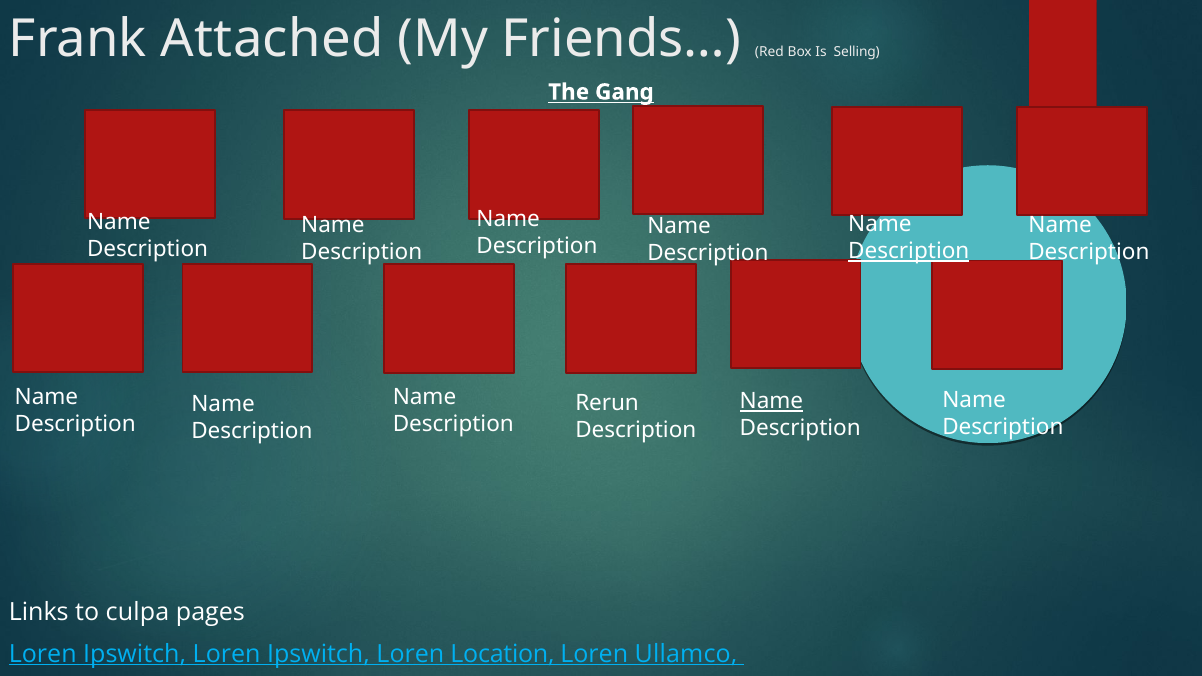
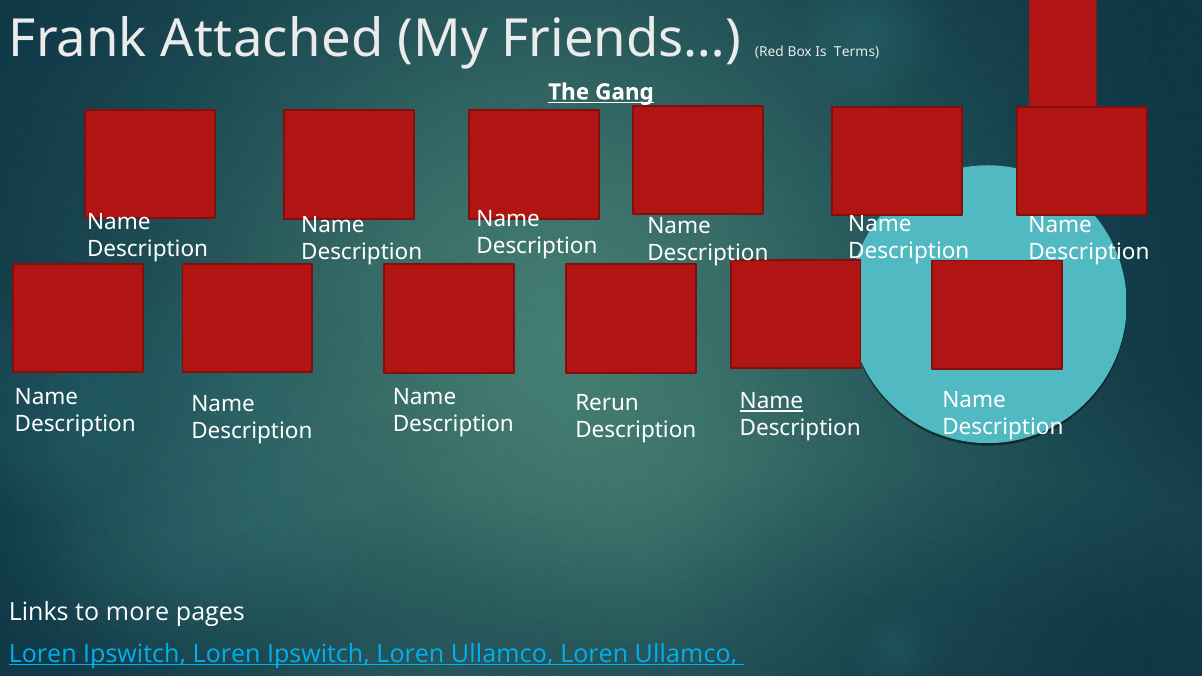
Selling: Selling -> Terms (857, 52)
Description underline: present -> none (909, 251)
culpa: culpa -> more (137, 612)
Ipswitch Loren Location: Location -> Ullamco (502, 654)
